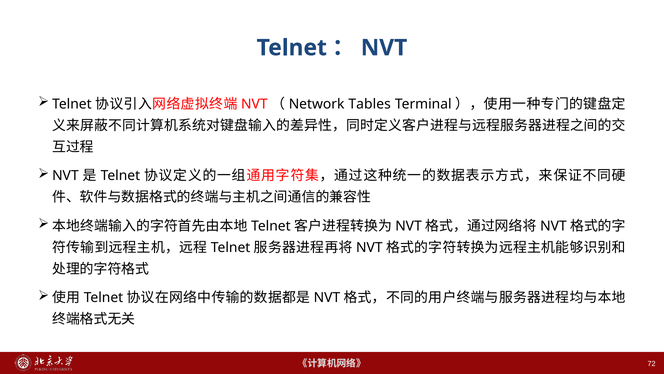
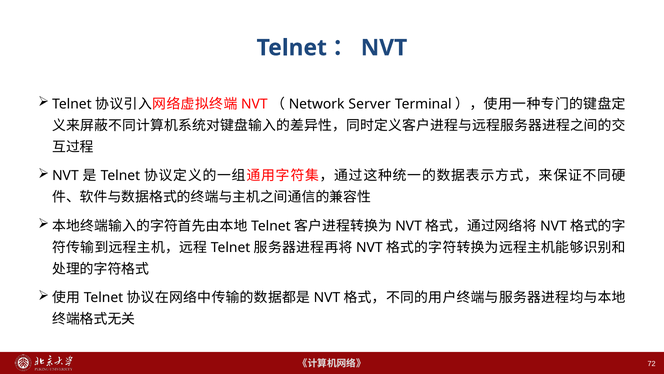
Tables: Tables -> Server (370, 104)
